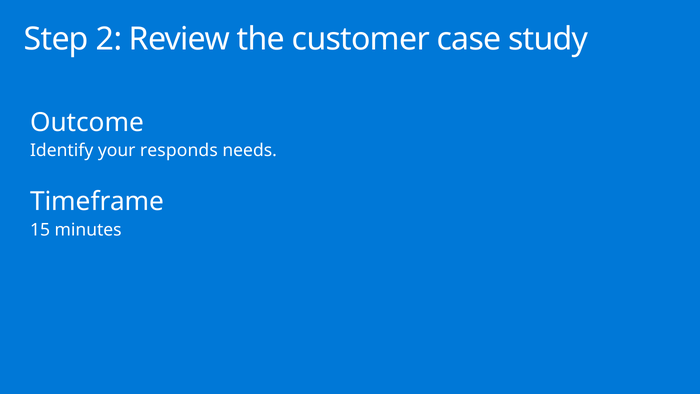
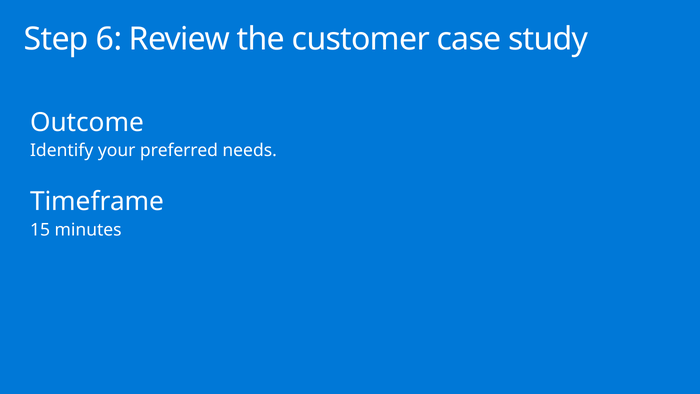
2: 2 -> 6 (109, 39)
responds: responds -> preferred (179, 150)
